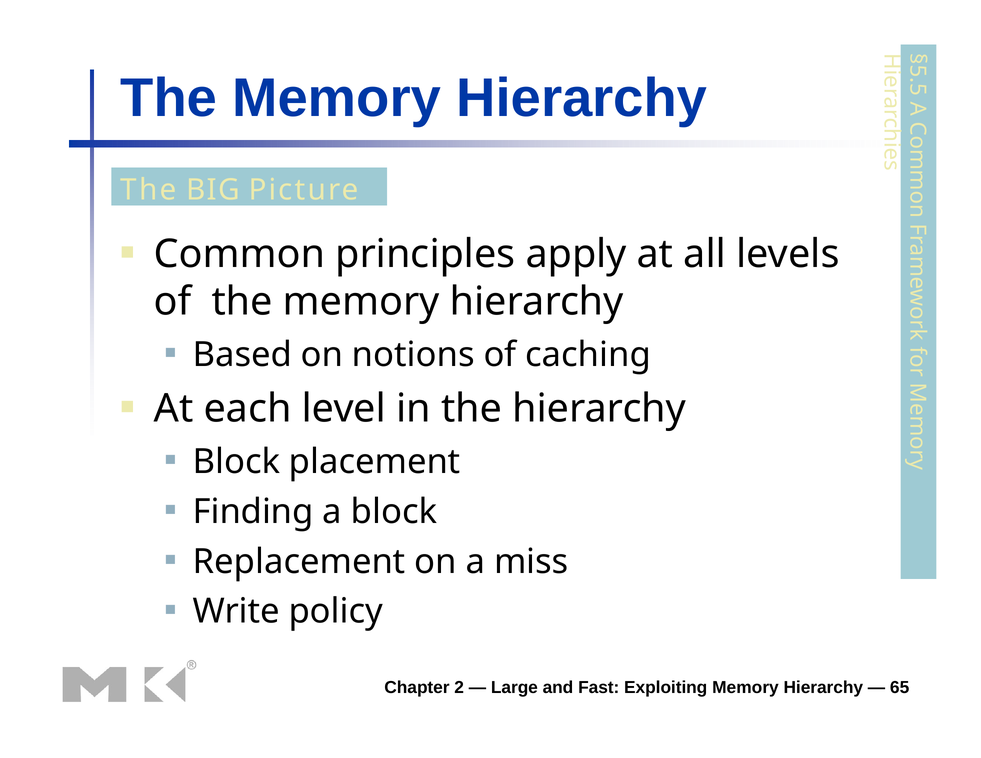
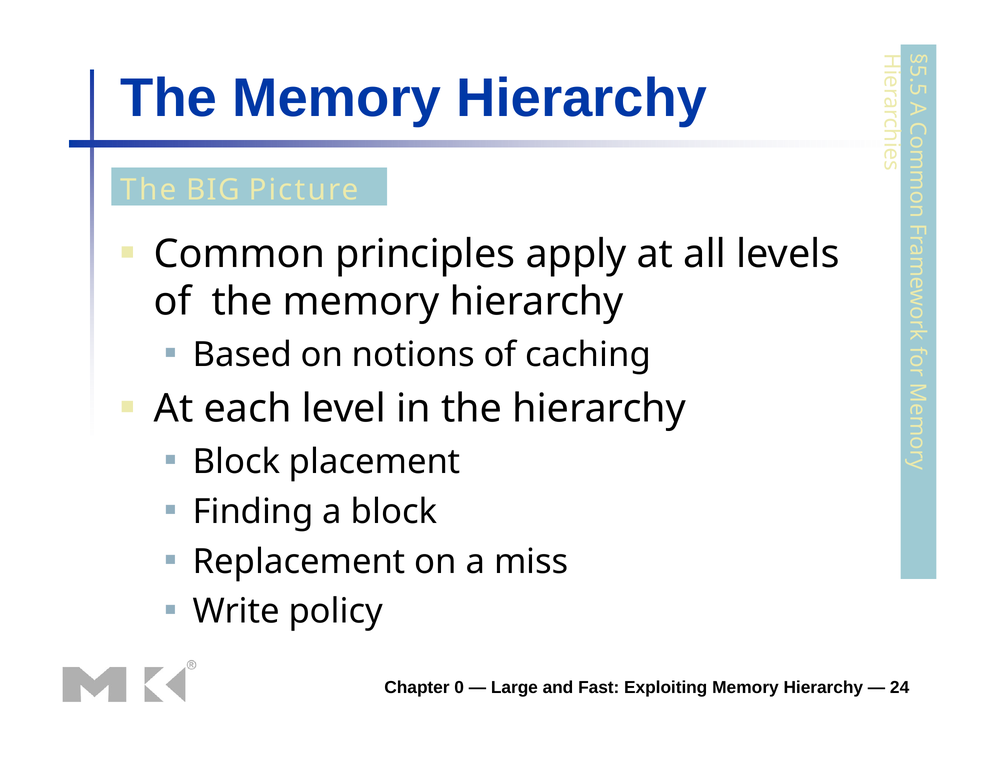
2: 2 -> 0 (459, 688)
65: 65 -> 24 (900, 688)
